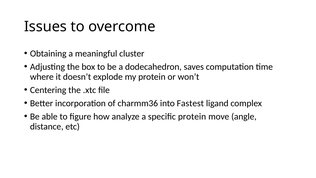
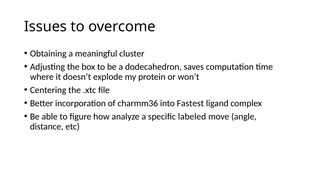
specific protein: protein -> labeled (192, 116)
